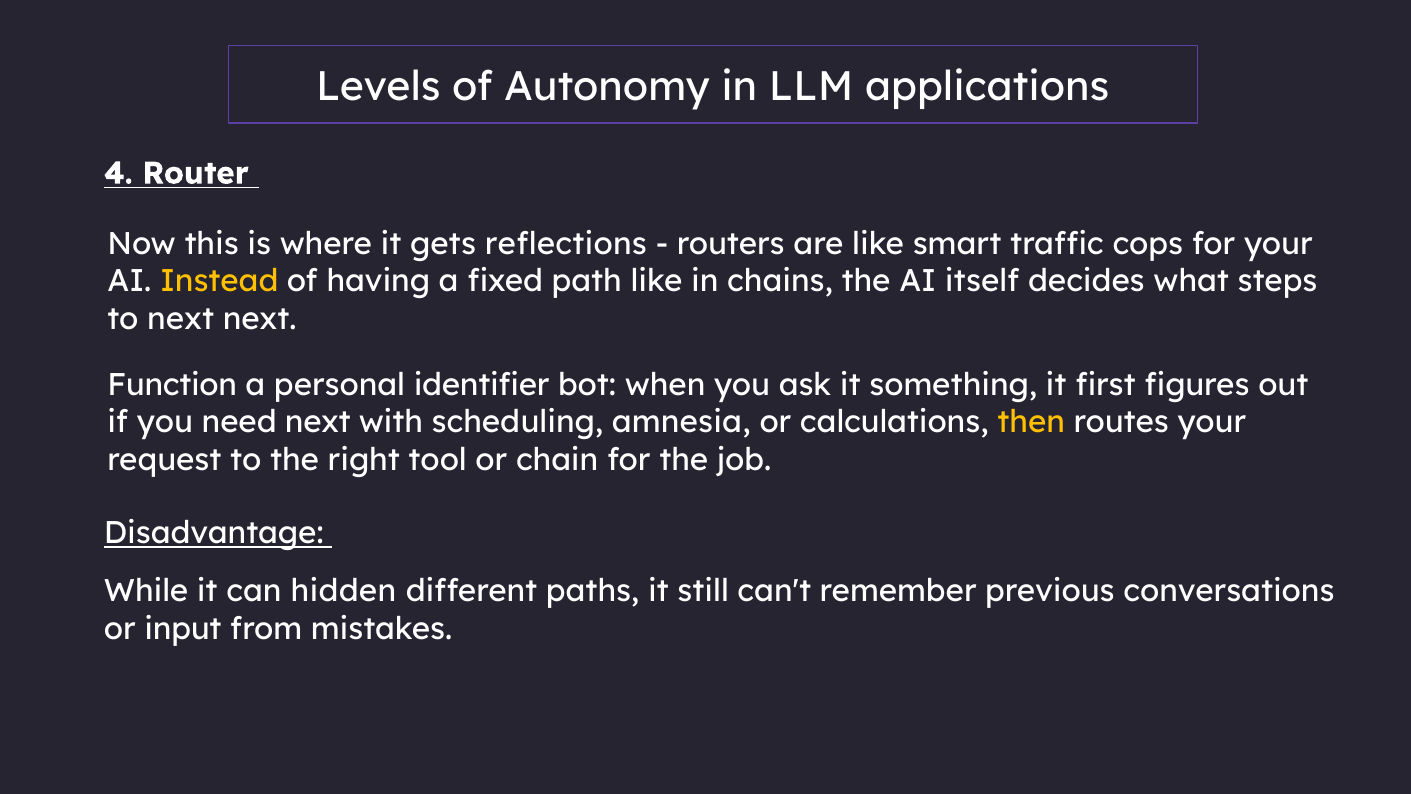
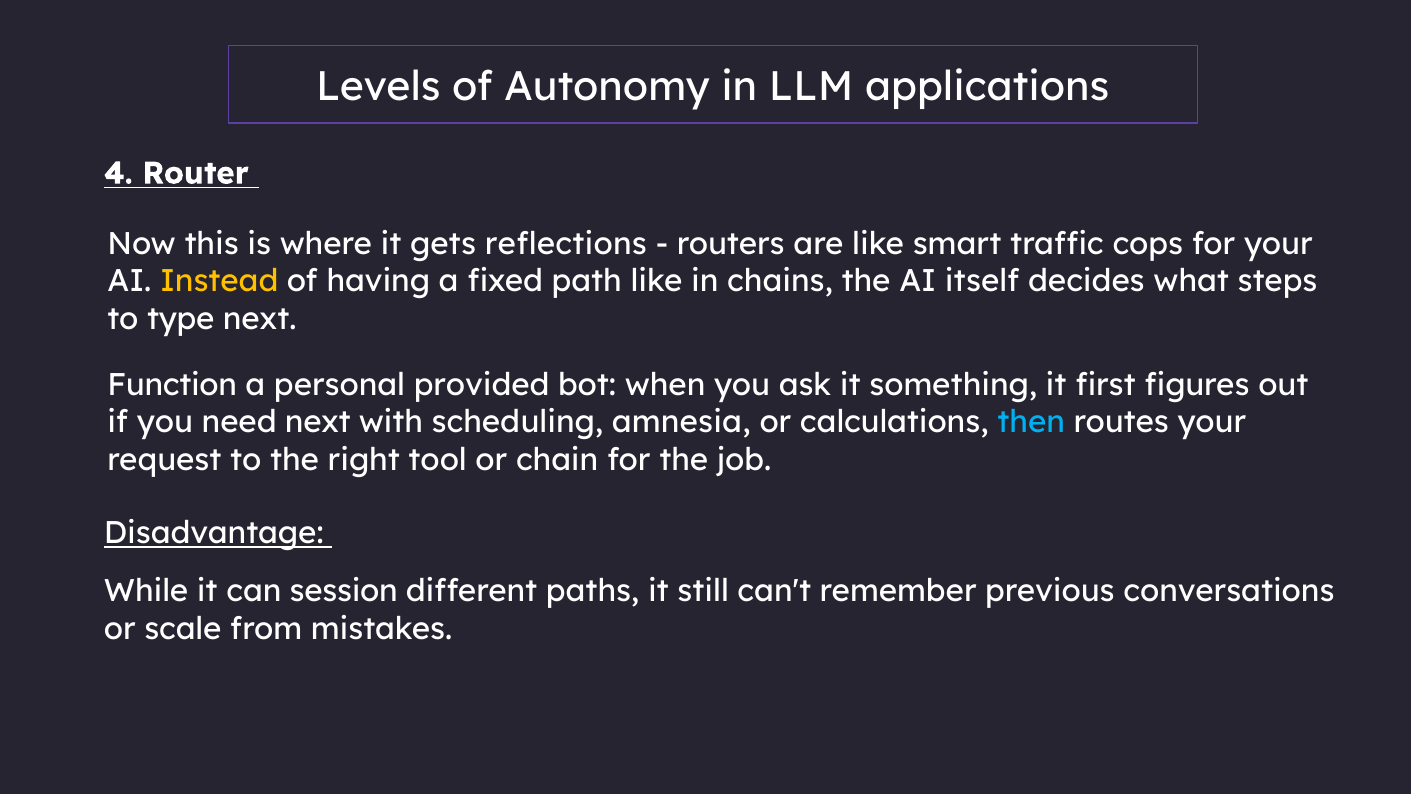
to next: next -> type (181, 319)
identifier: identifier -> provided (482, 385)
then colour: yellow -> light blue (1031, 422)
hidden: hidden -> session (344, 591)
input: input -> scale (183, 629)
